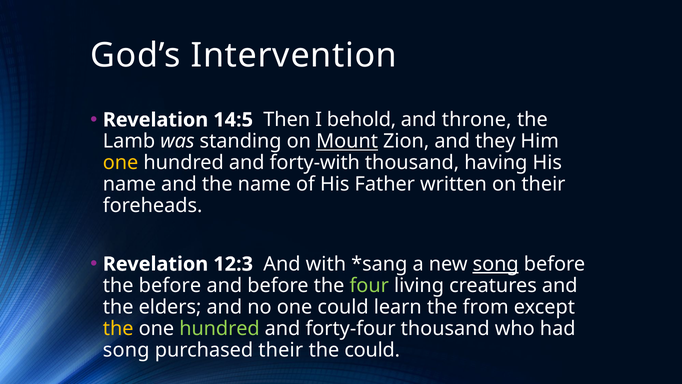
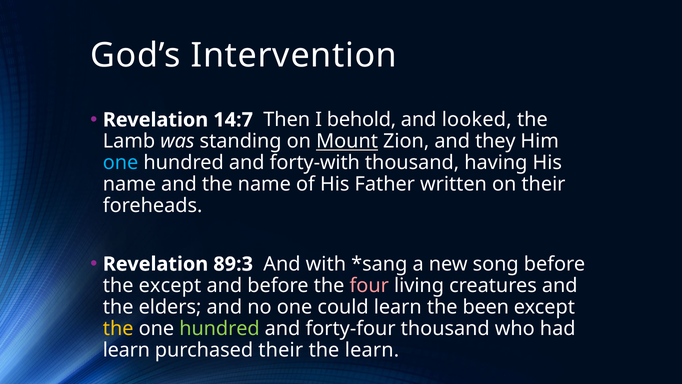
14:5: 14:5 -> 14:7 (233, 120)
throne: throne -> looked (477, 120)
one colour: yellow -> light blue (121, 163)
12:3: 12:3 -> 89:3 (233, 264)
song underline: present -> none (496, 264)
the before: before -> except (170, 285)
four colour: light green -> pink (369, 285)
from: from -> been (486, 307)
song: song -> learn (126, 350)
the could: could -> learn (372, 350)
